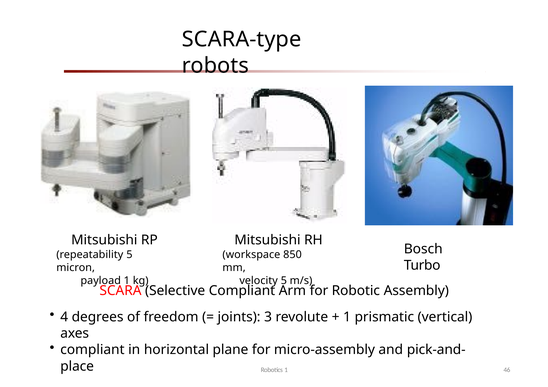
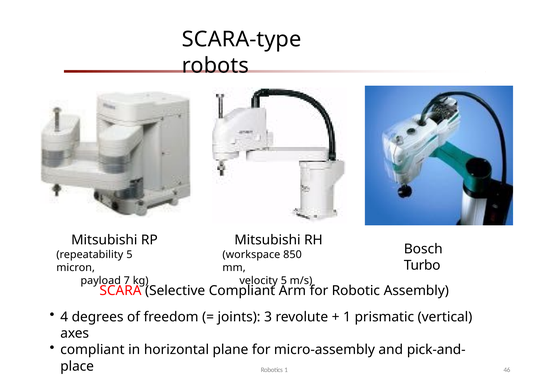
payload 1: 1 -> 7 (127, 281)
